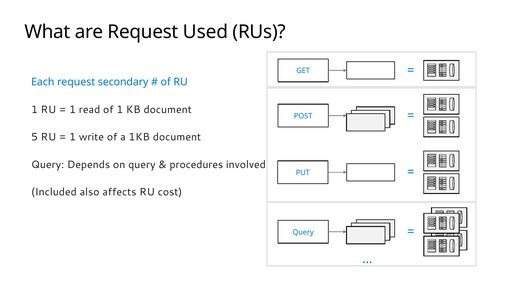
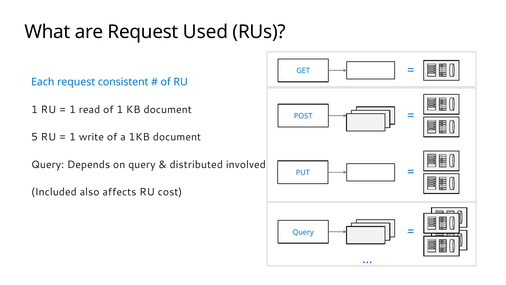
secondary: secondary -> consistent (123, 82)
procedures: procedures -> distributed (196, 164)
